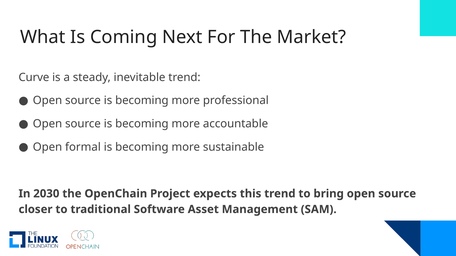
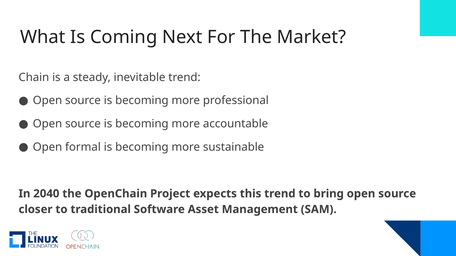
Curve: Curve -> Chain (34, 77)
2030: 2030 -> 2040 (46, 194)
